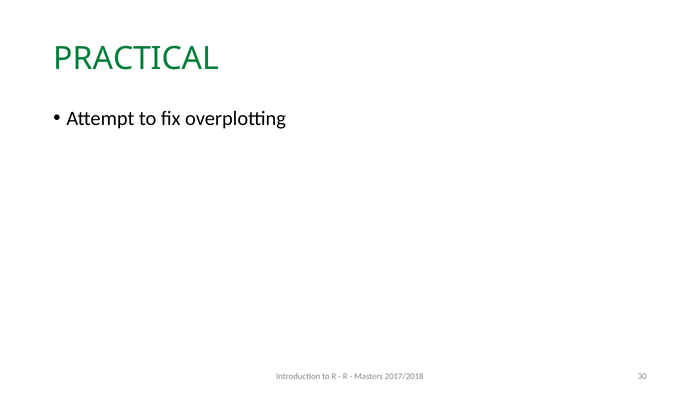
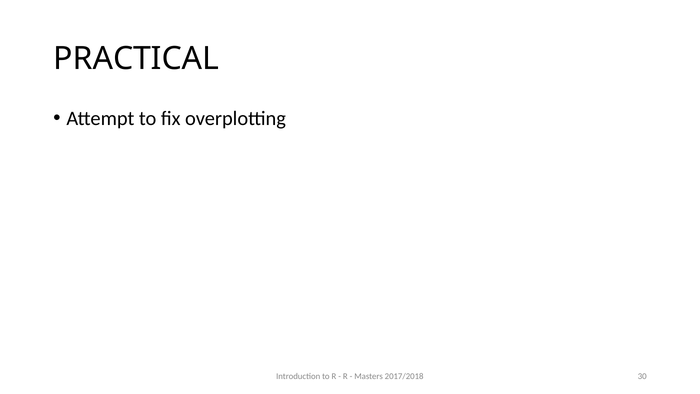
PRACTICAL colour: green -> black (136, 59)
